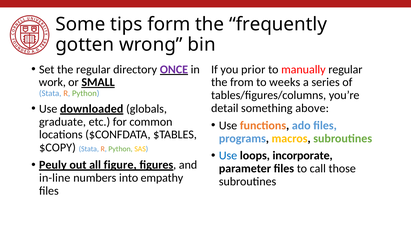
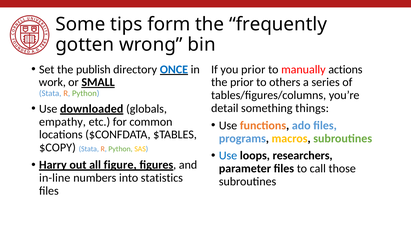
the regular: regular -> publish (93, 69)
ONCE colour: purple -> blue (174, 69)
manually regular: regular -> actions (345, 69)
the from: from -> prior (242, 82)
weeks: weeks -> others (285, 82)
above: above -> things (312, 108)
graduate: graduate -> empathy (62, 122)
incorporate: incorporate -> researchers (303, 156)
Peuly: Peuly -> Harry (53, 165)
empathy: empathy -> statistics (162, 178)
